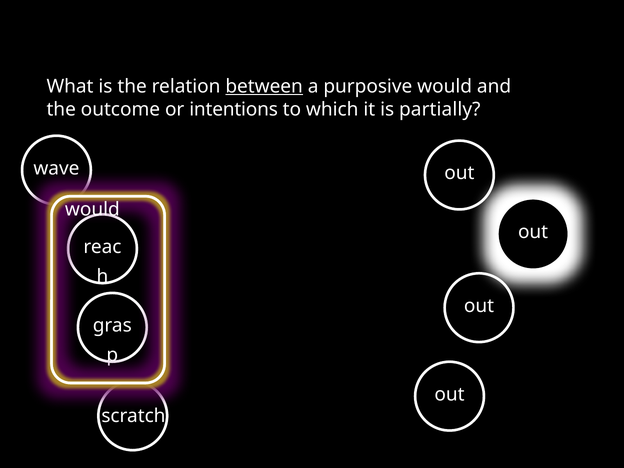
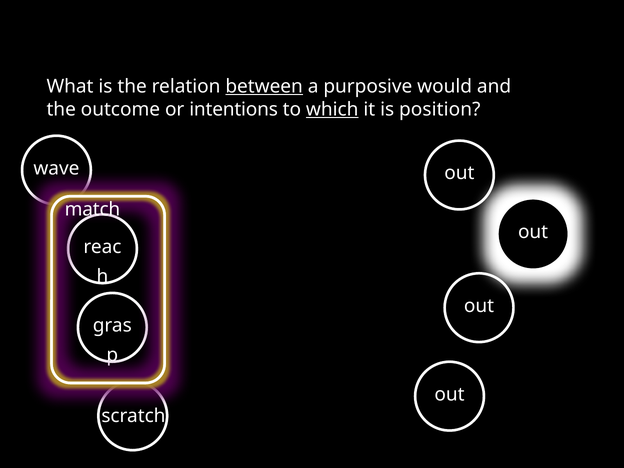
which underline: none -> present (332, 109)
partially: partially -> position (440, 109)
would: would -> match (92, 210)
